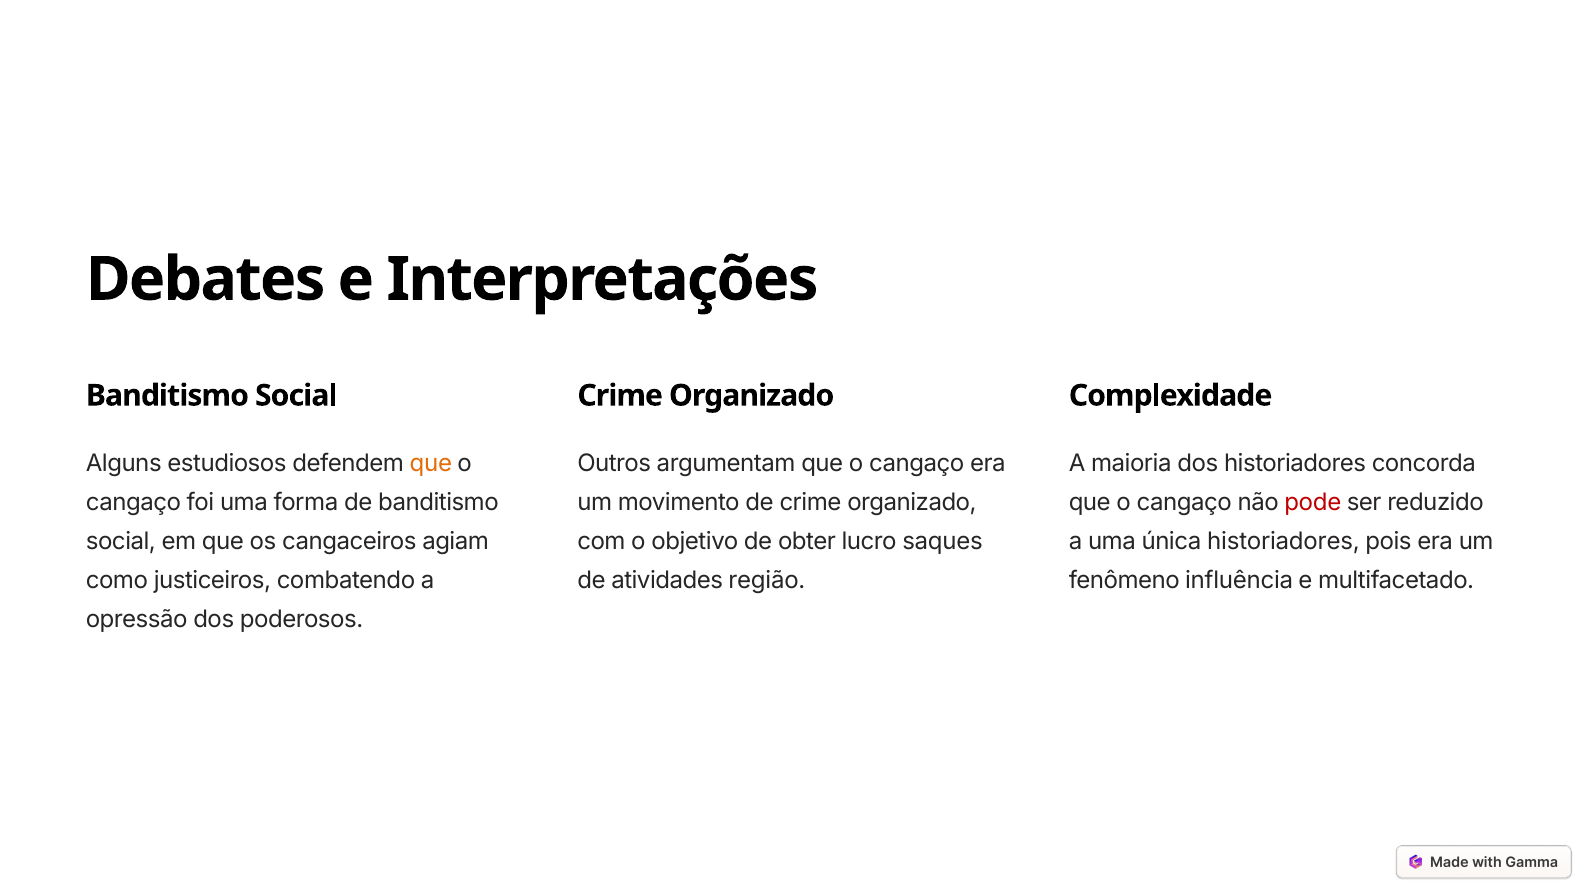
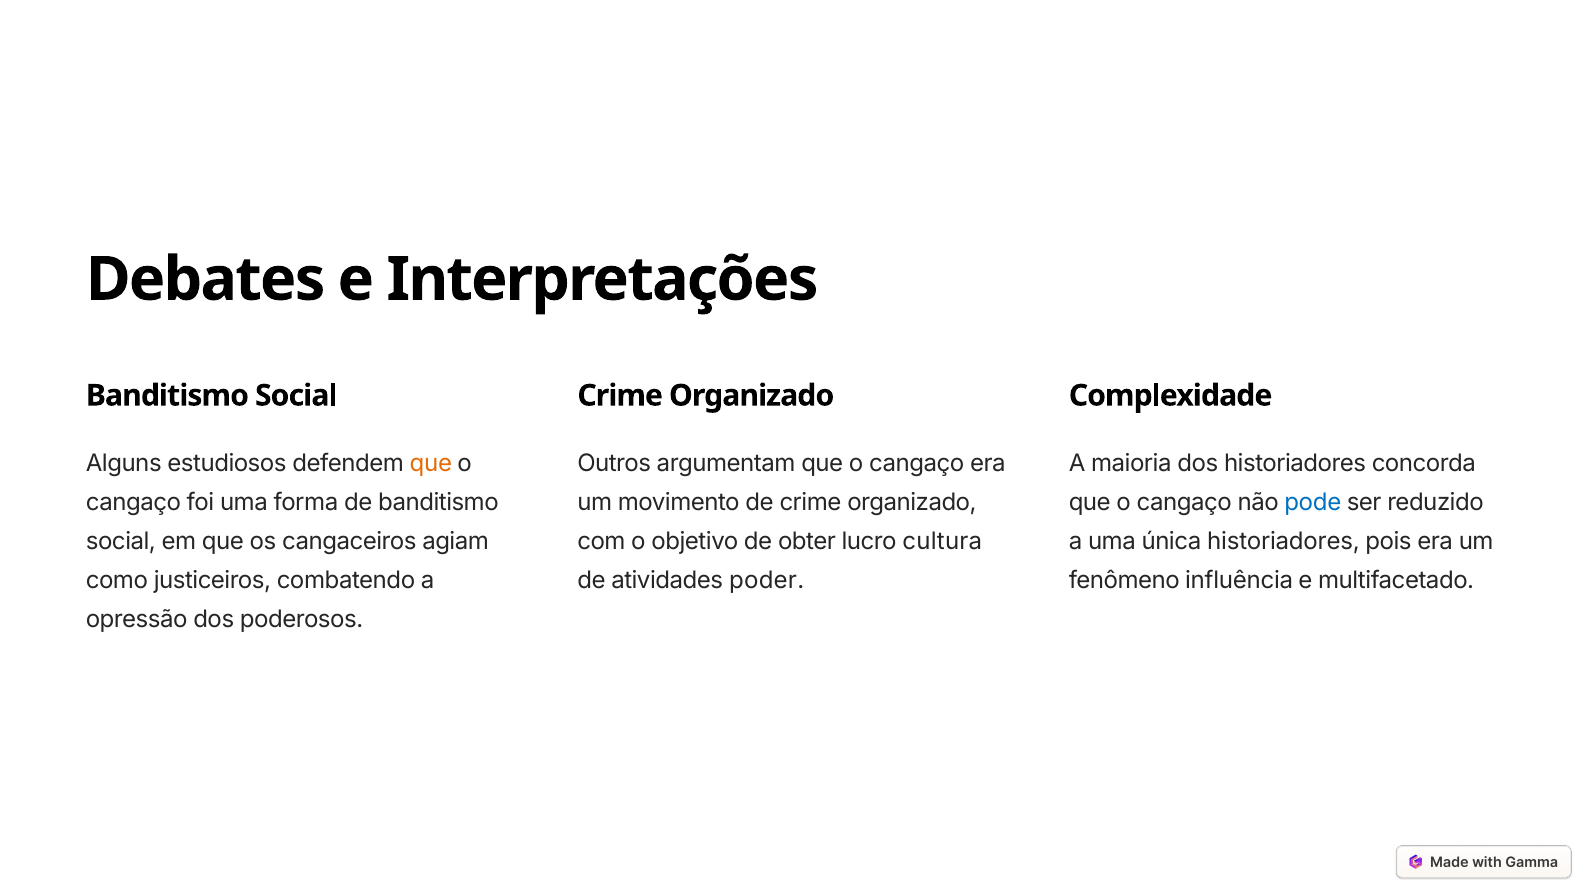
pode colour: red -> blue (1313, 502)
saques: saques -> cultura (942, 541)
região: região -> poder (767, 581)
